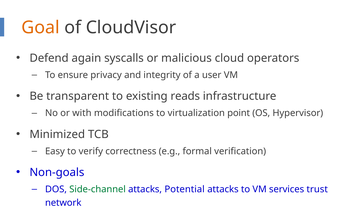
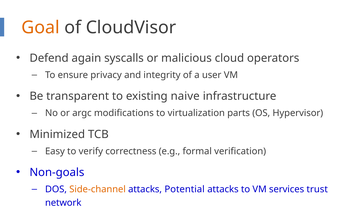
reads: reads -> naive (185, 96)
with: with -> argc (82, 113)
point: point -> parts (239, 113)
Side-channel colour: green -> orange (98, 190)
